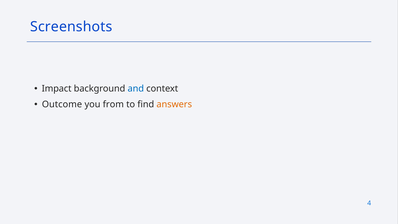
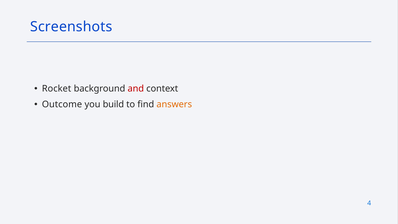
Impact: Impact -> Rocket (57, 89)
and colour: blue -> red (136, 89)
from: from -> build (113, 104)
